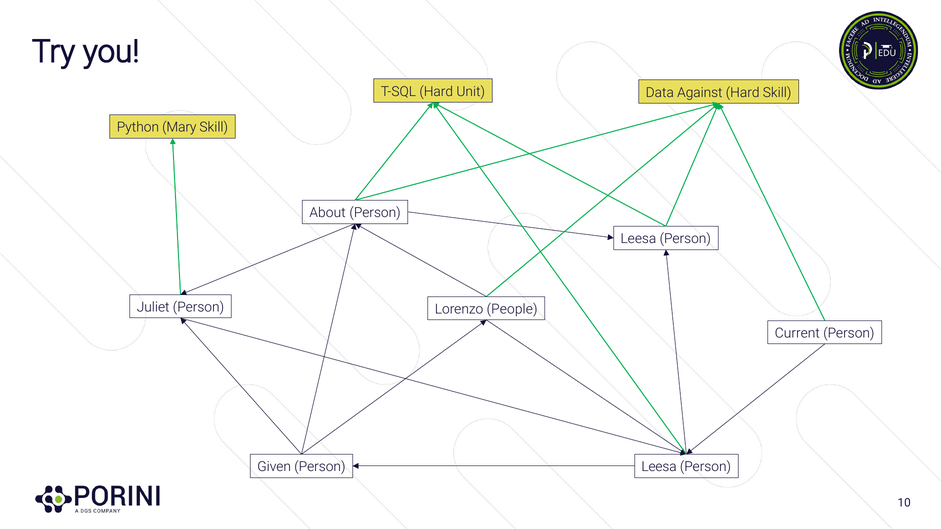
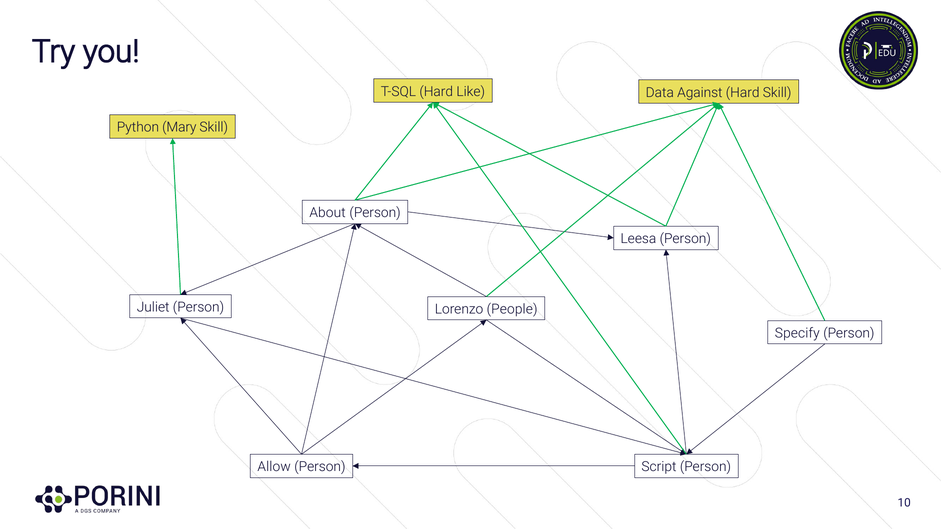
Unit: Unit -> Like (471, 92)
Current: Current -> Specify (797, 333)
Given: Given -> Allow (274, 467)
Leesa: Leesa -> Script (659, 467)
